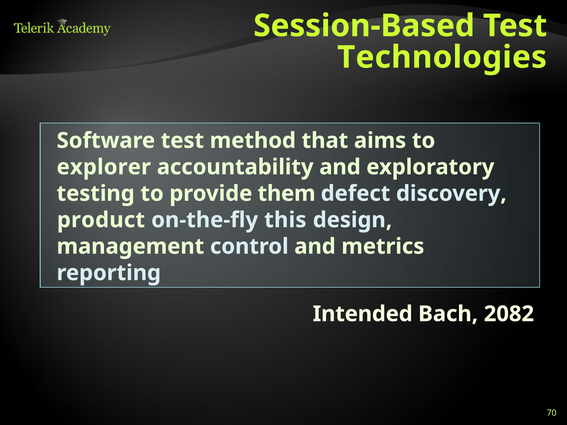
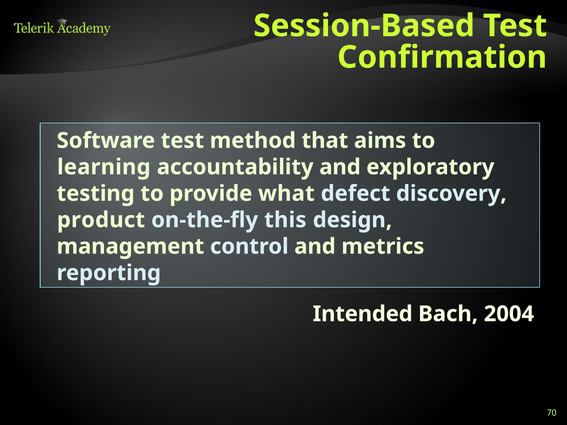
Technologies: Technologies -> Confirmation (442, 57)
explorer: explorer -> learning (104, 167)
them: them -> what (286, 194)
2082: 2082 -> 2004 (509, 314)
